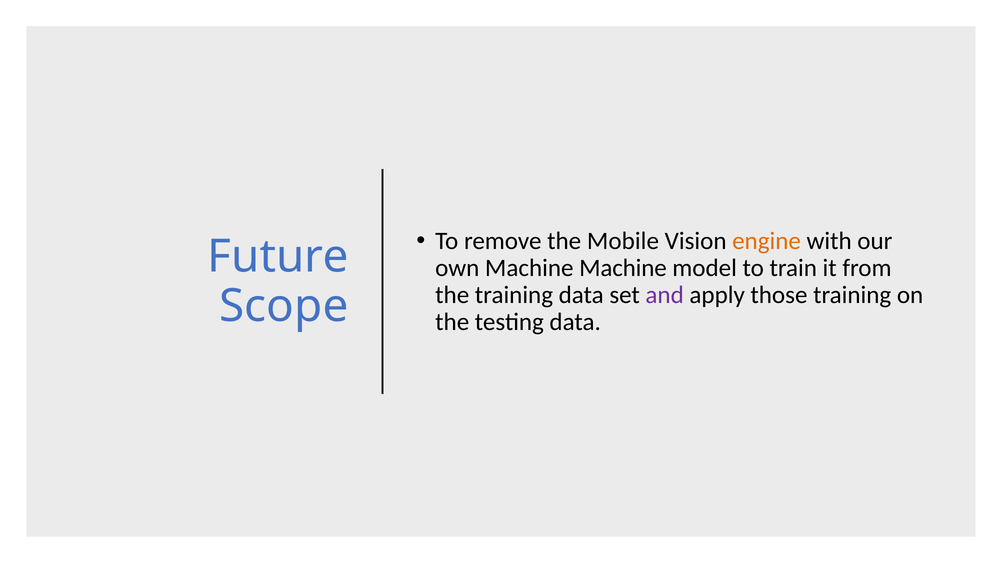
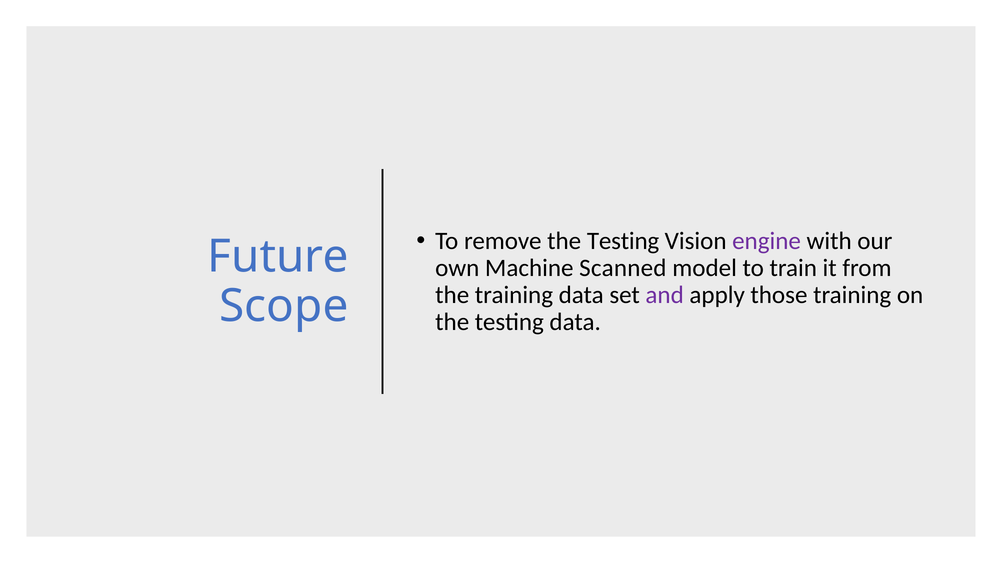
remove the Mobile: Mobile -> Testing (623, 241)
engine colour: orange -> purple (767, 241)
Machine Machine: Machine -> Scanned (623, 268)
